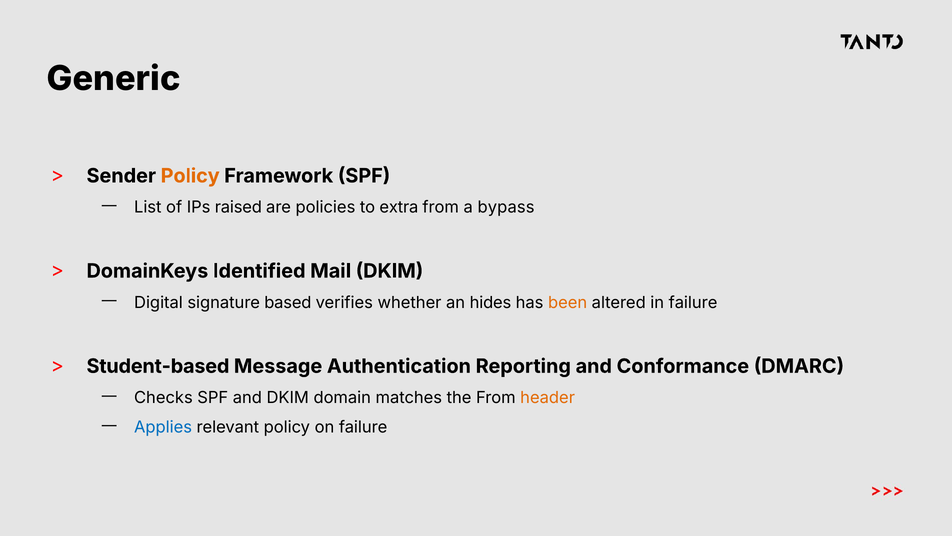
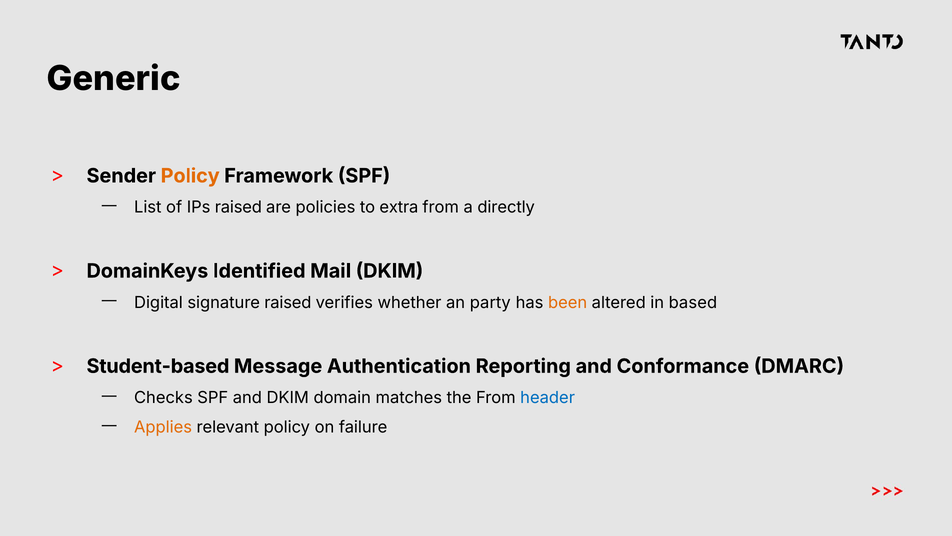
bypass: bypass -> directly (506, 207)
signature based: based -> raised (288, 302)
hides: hides -> party (490, 302)
in failure: failure -> based (693, 302)
header colour: orange -> blue (548, 397)
Applies colour: blue -> orange (163, 427)
